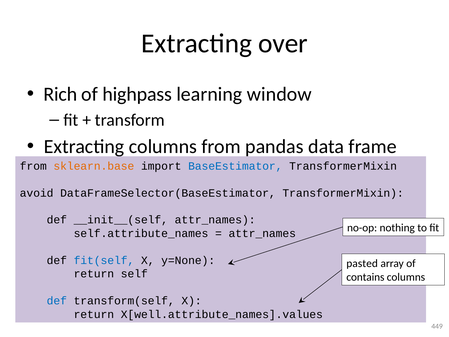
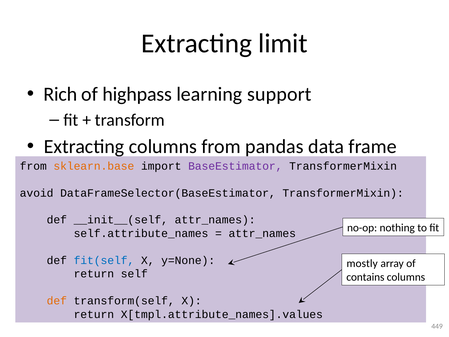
over: over -> limit (283, 43)
window: window -> support (279, 94)
BaseEstimator colour: blue -> purple (235, 166)
pasted: pasted -> mostly (362, 263)
def colour: blue -> orange (57, 301)
X[well.attribute_names].values: X[well.attribute_names].values -> X[tmpl.attribute_names].values (222, 314)
